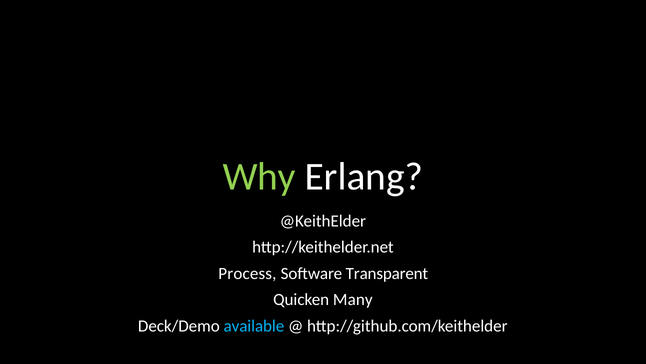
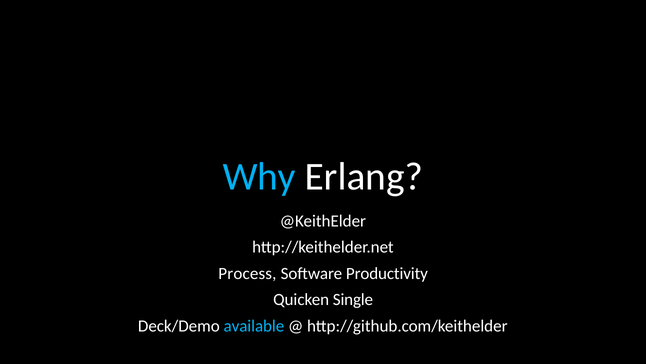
Why colour: light green -> light blue (259, 176)
Transparent: Transparent -> Productivity (387, 273)
Many: Many -> Single (353, 299)
